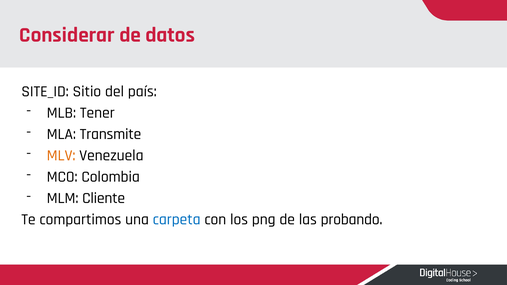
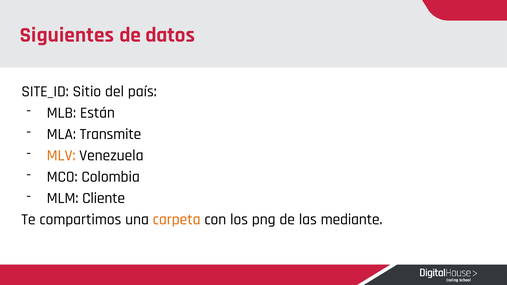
Considerar: Considerar -> Siguientes (67, 35)
Tener: Tener -> Están (97, 113)
carpeta colour: blue -> orange (177, 219)
probando: probando -> mediante (352, 219)
